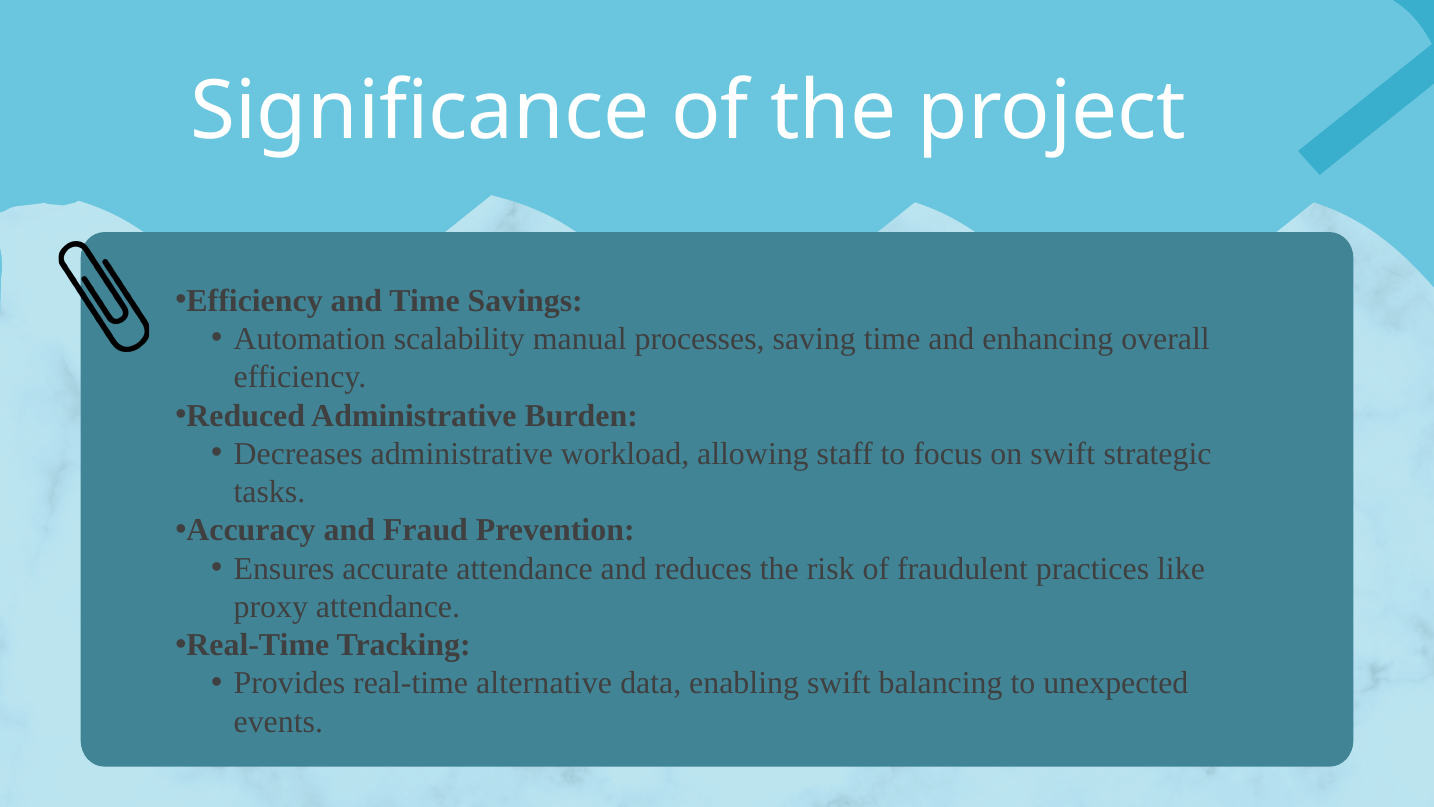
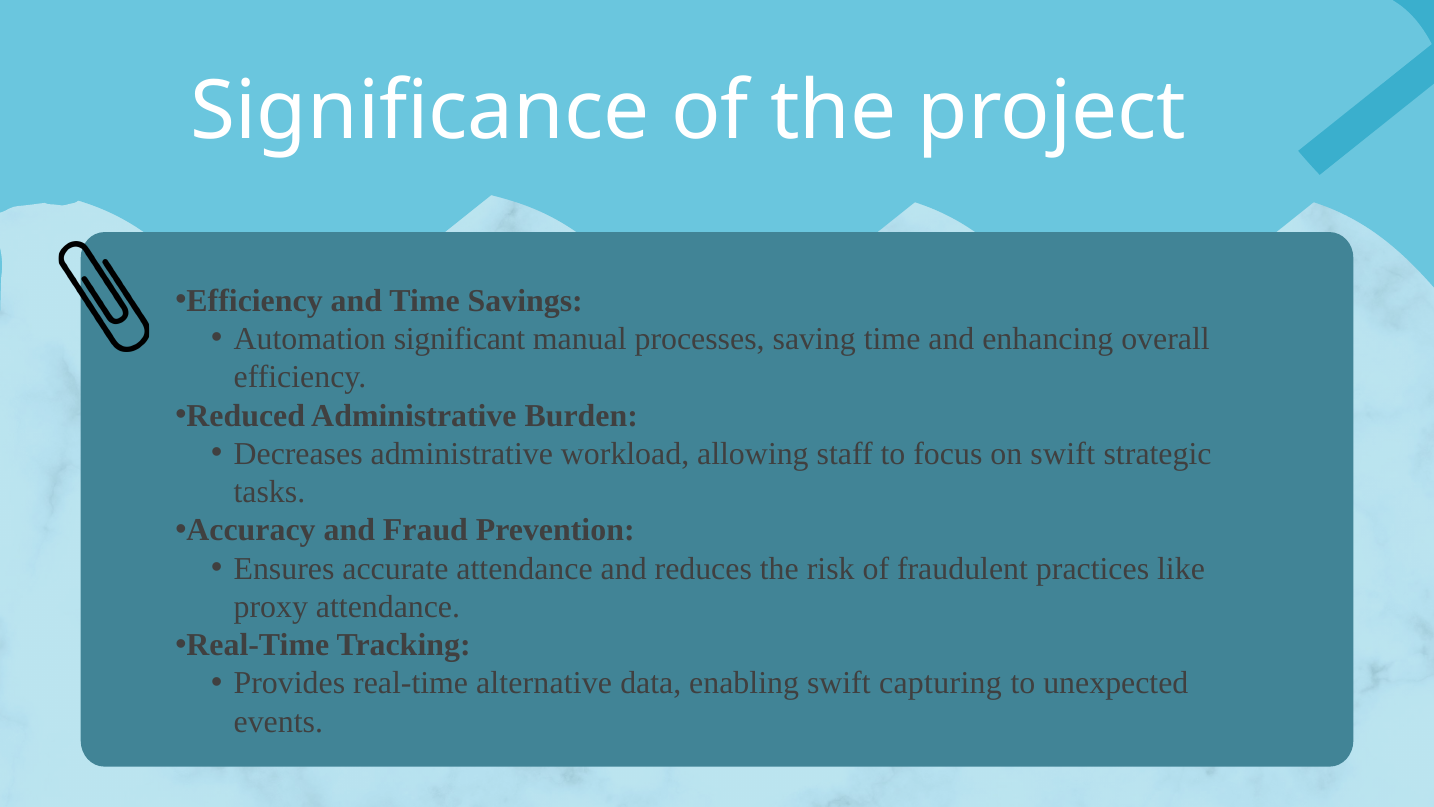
scalability: scalability -> significant (459, 339)
balancing: balancing -> capturing (940, 683)
